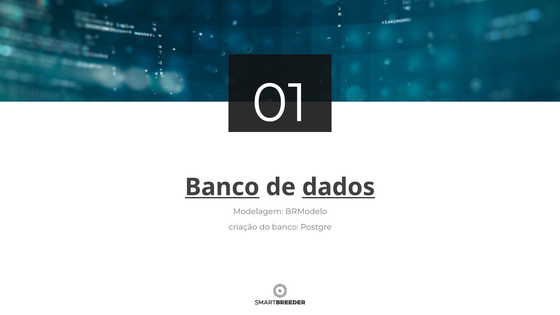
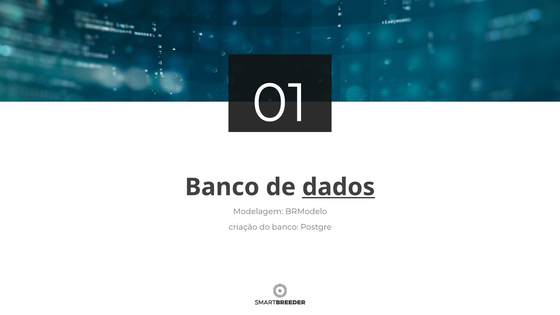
Banco underline: present -> none (222, 187)
